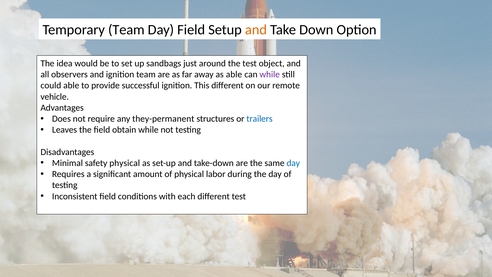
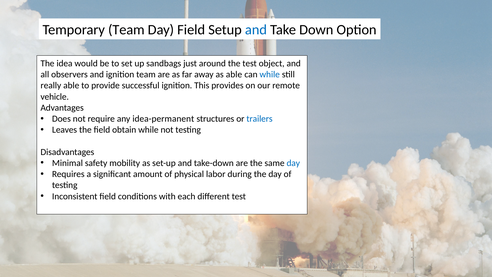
and colour: orange -> blue (256, 30)
while colour: purple -> blue (270, 74)
could: could -> really (51, 85)
This different: different -> provides (227, 85)
they-permanent: they-permanent -> idea-permanent (163, 119)
safety physical: physical -> mobility (125, 163)
